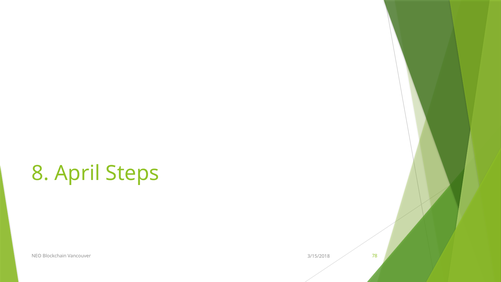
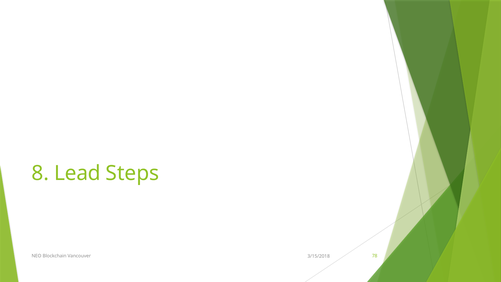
April: April -> Lead (77, 173)
